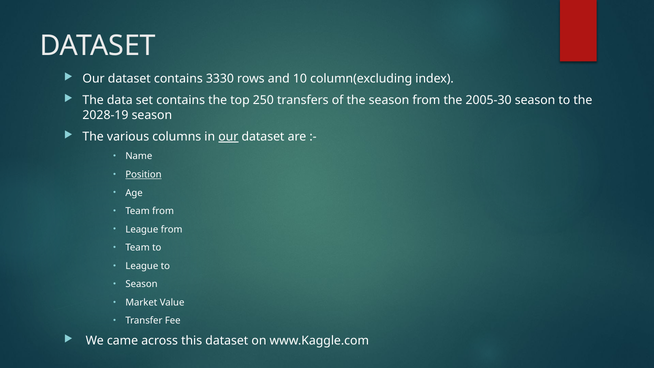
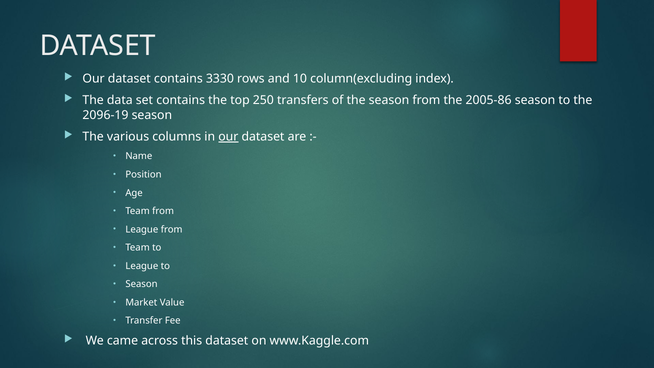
2005-30: 2005-30 -> 2005-86 (489, 100)
2028-19: 2028-19 -> 2096-19 (105, 115)
Position underline: present -> none (143, 175)
